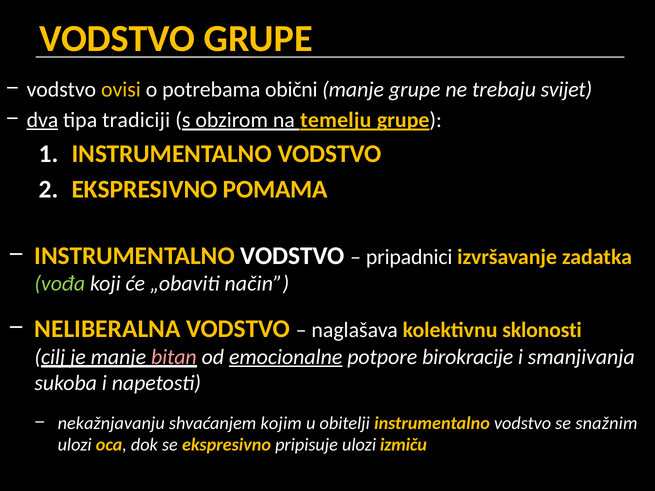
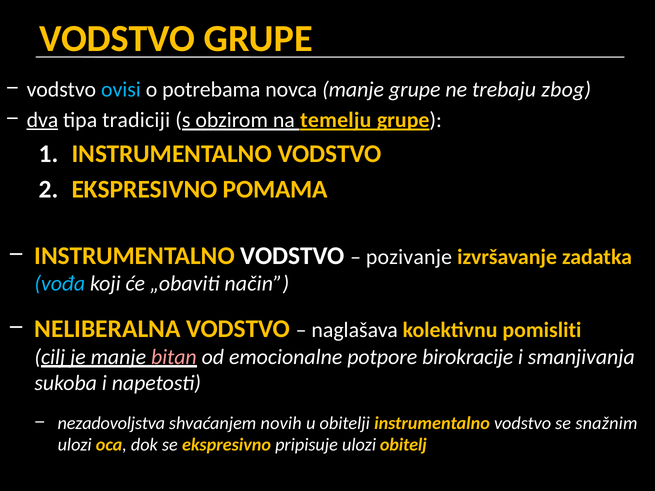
ovisi colour: yellow -> light blue (121, 89)
obični: obični -> novca (291, 89)
svijet: svijet -> zbog (566, 89)
pripadnici: pripadnici -> pozivanje (409, 257)
vođa colour: light green -> light blue (60, 284)
sklonosti: sklonosti -> pomisliti (542, 330)
emocionalne underline: present -> none (286, 357)
nekažnjavanju: nekažnjavanju -> nezadovoljstva (111, 423)
kojim: kojim -> novih (281, 423)
izmiču: izmiču -> obitelj (403, 445)
